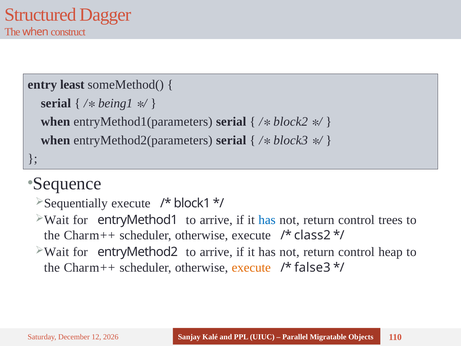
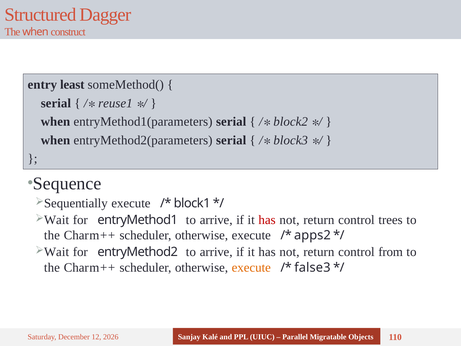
being1: being1 -> reuse1 (115, 103)
has colour: blue -> red (267, 220)
class2: class2 -> apps2 (312, 235)
heap: heap -> from (391, 252)
